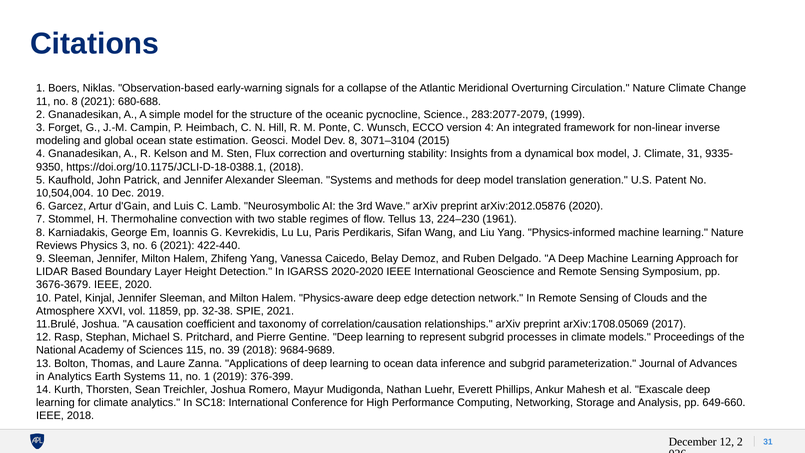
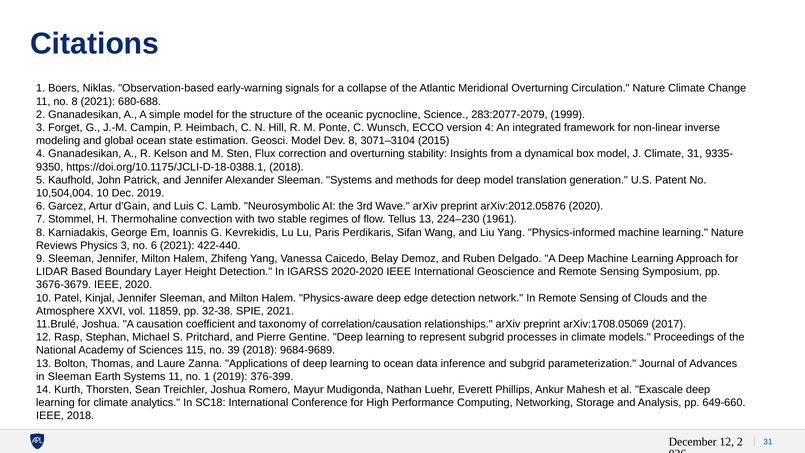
in Analytics: Analytics -> Sleeman (70, 376)
